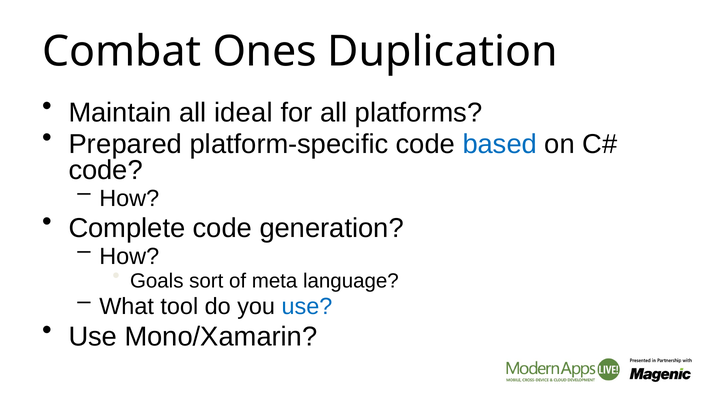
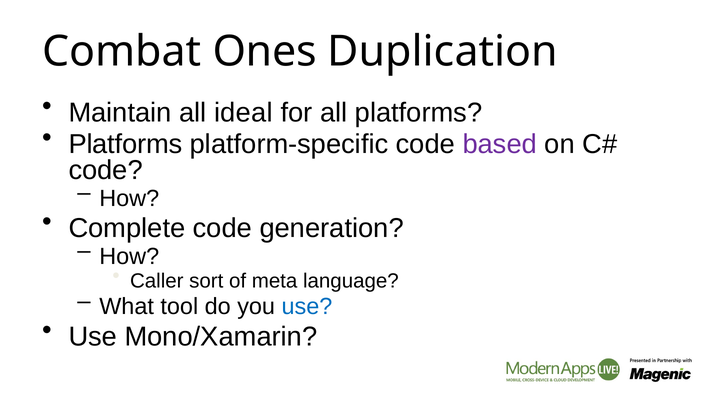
Prepared: Prepared -> Platforms (125, 144)
based colour: blue -> purple (500, 144)
Goals: Goals -> Caller (157, 281)
